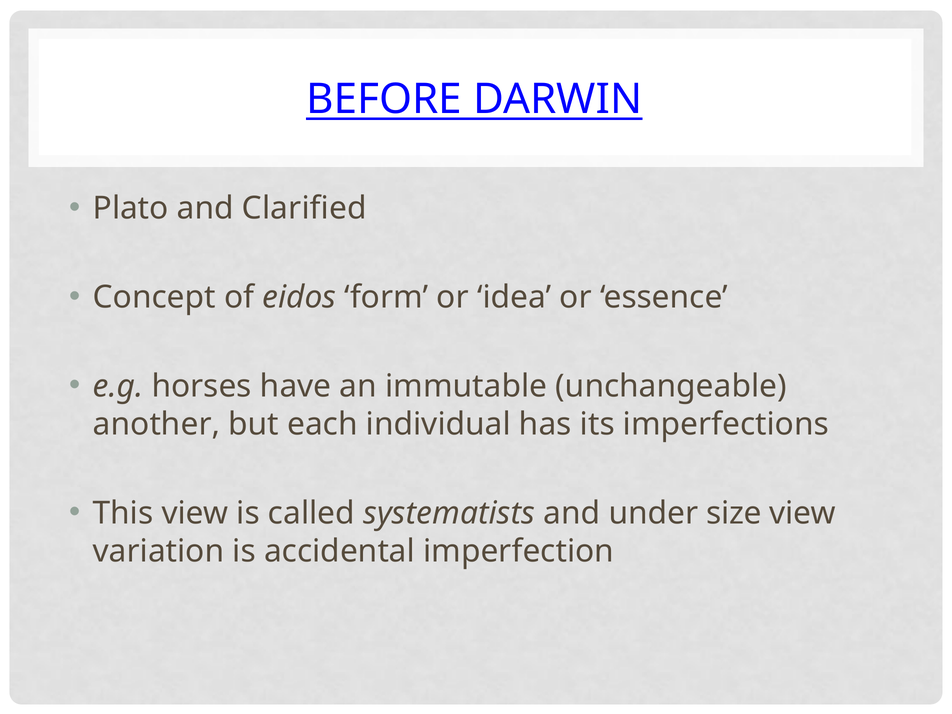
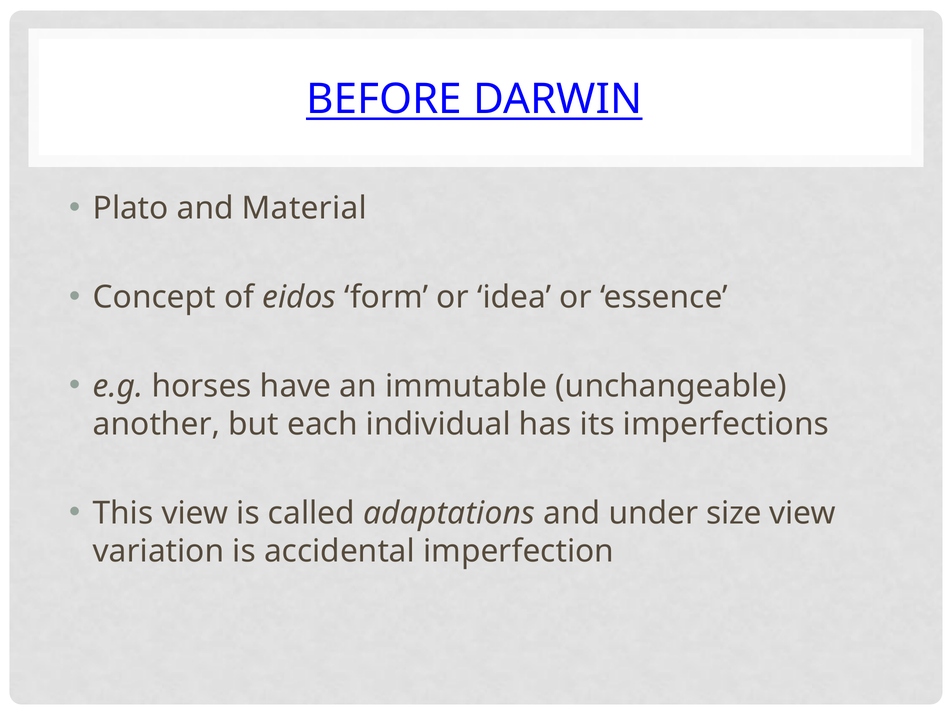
Clarified: Clarified -> Material (304, 208)
systematists: systematists -> adaptations (449, 513)
